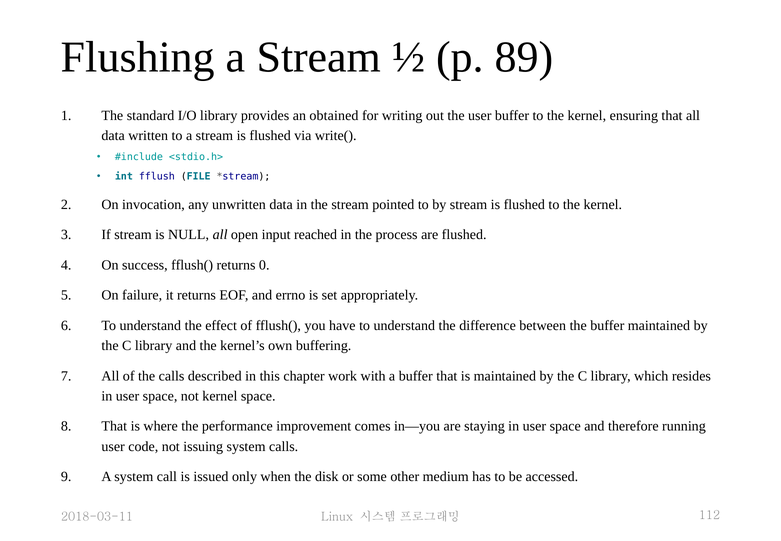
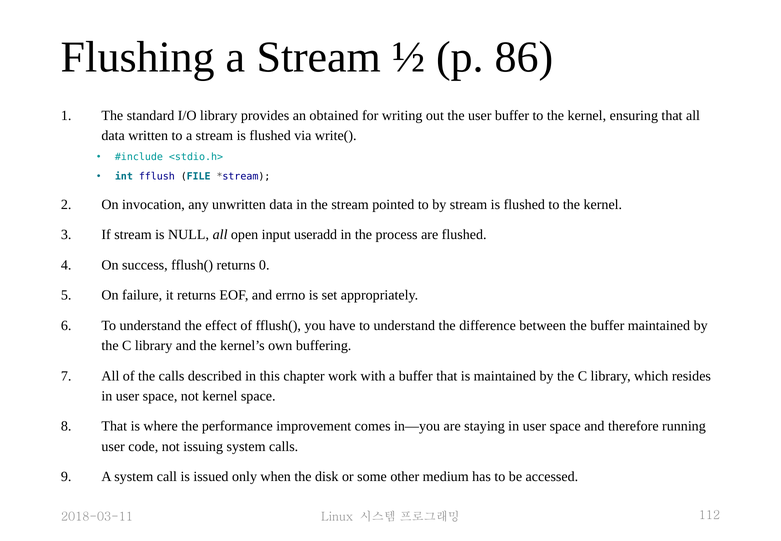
89: 89 -> 86 (524, 57)
reached: reached -> useradd (316, 235)
